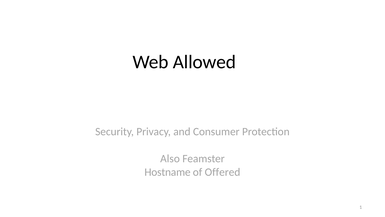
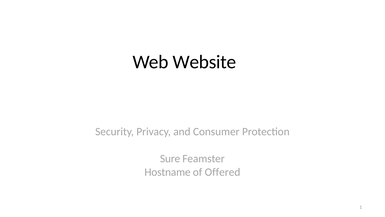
Allowed: Allowed -> Website (204, 62)
Also: Also -> Sure (170, 158)
